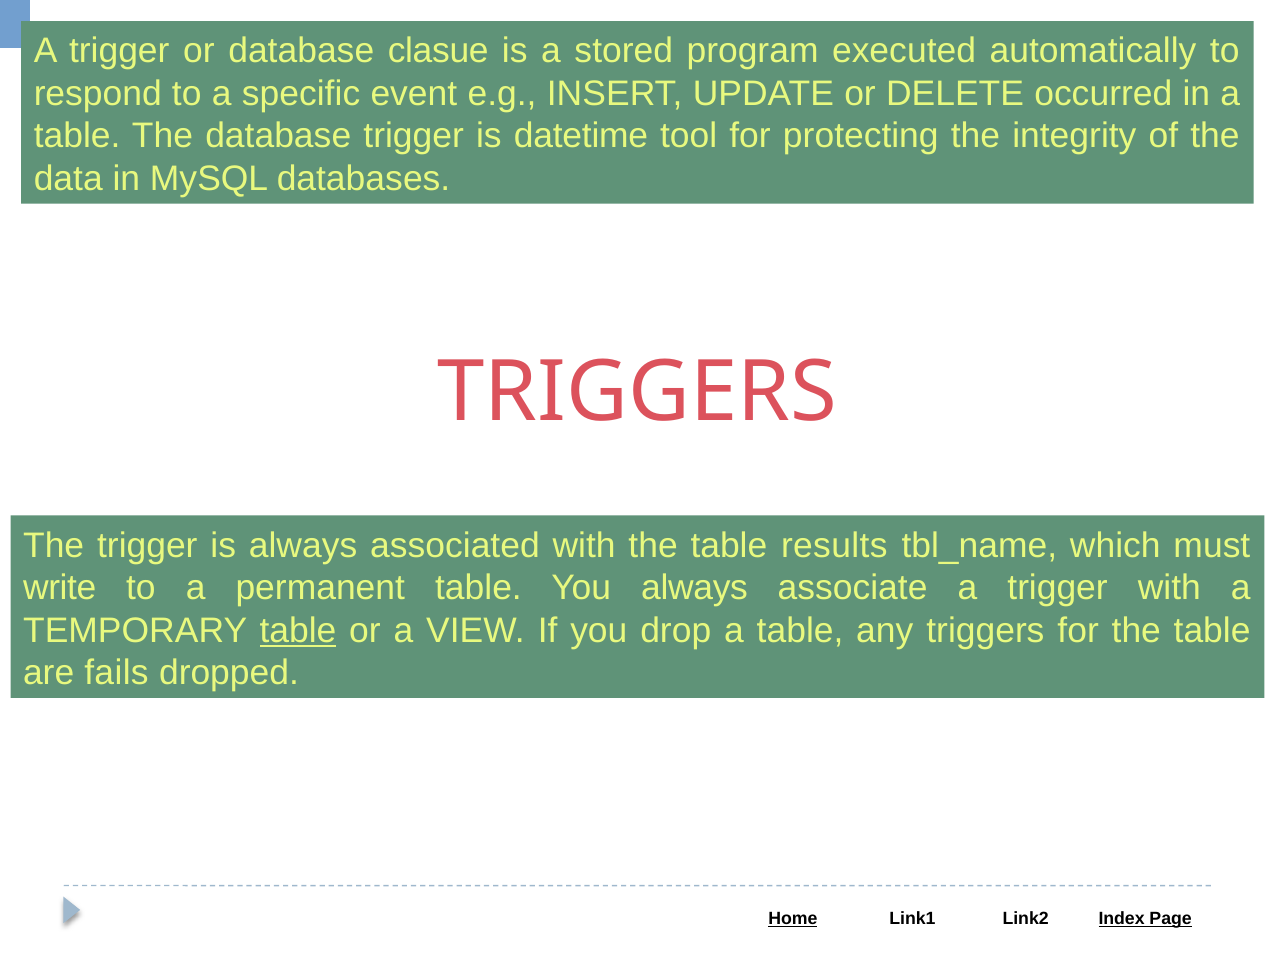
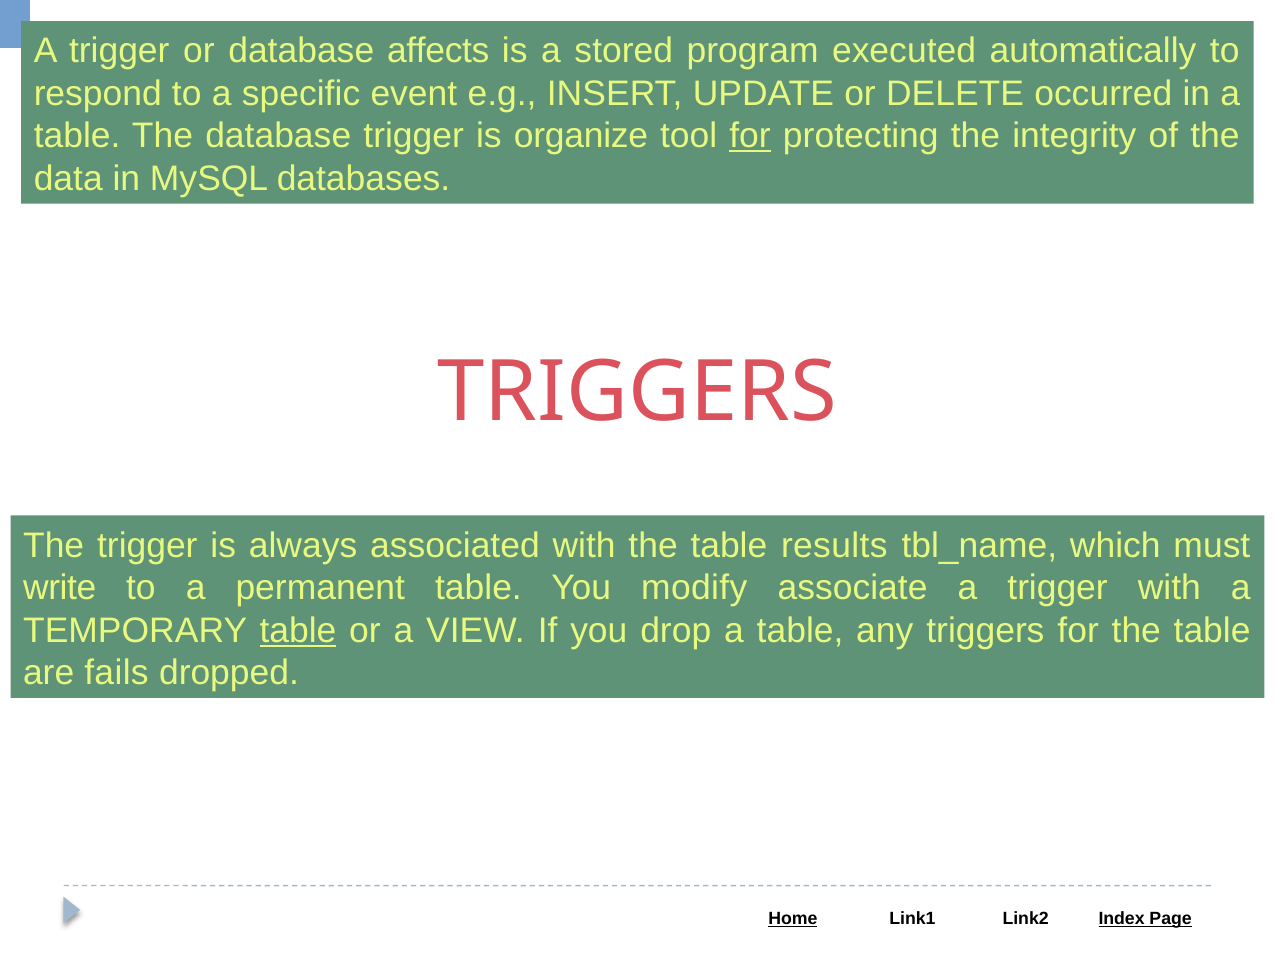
clasue: clasue -> affects (438, 51)
datetime: datetime -> organize (581, 136)
for underline: none -> present (750, 136)
You always: always -> modify (694, 588)
